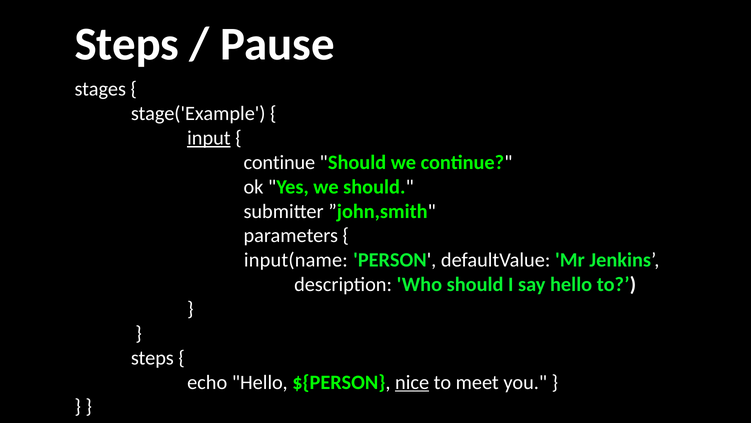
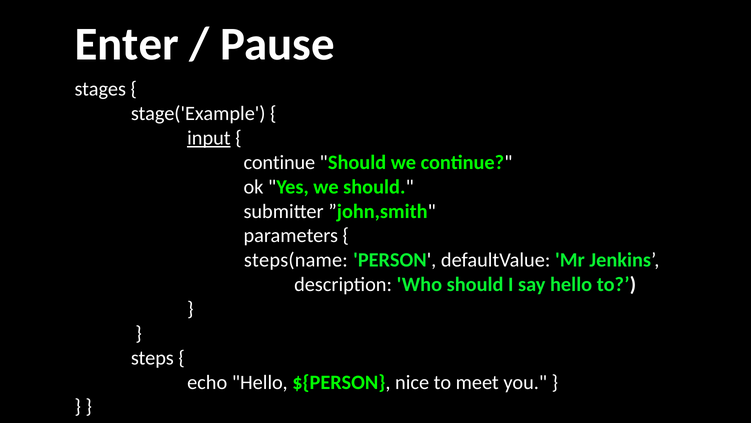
Steps: Steps -> Enter (127, 44)
input(name: input(name -> steps(name (296, 260)
nice underline: present -> none (412, 382)
